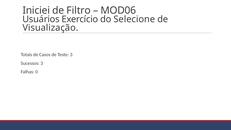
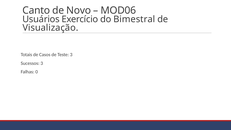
Iniciei: Iniciei -> Canto (36, 10)
Filtro: Filtro -> Novo (79, 10)
Selecione: Selecione -> Bimestral (134, 19)
